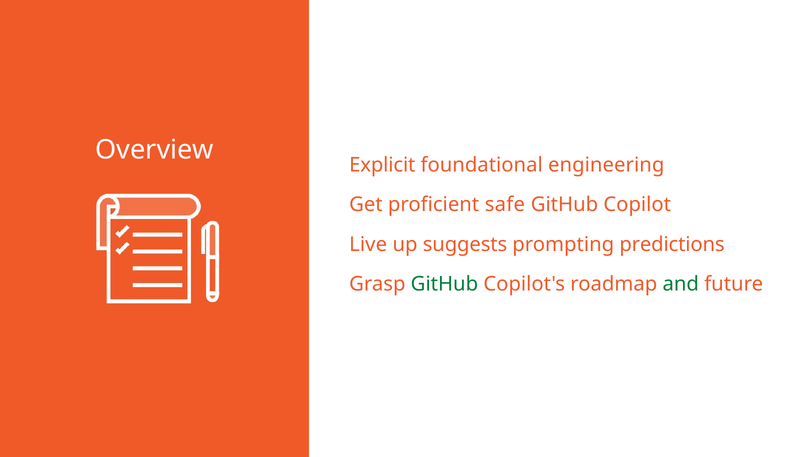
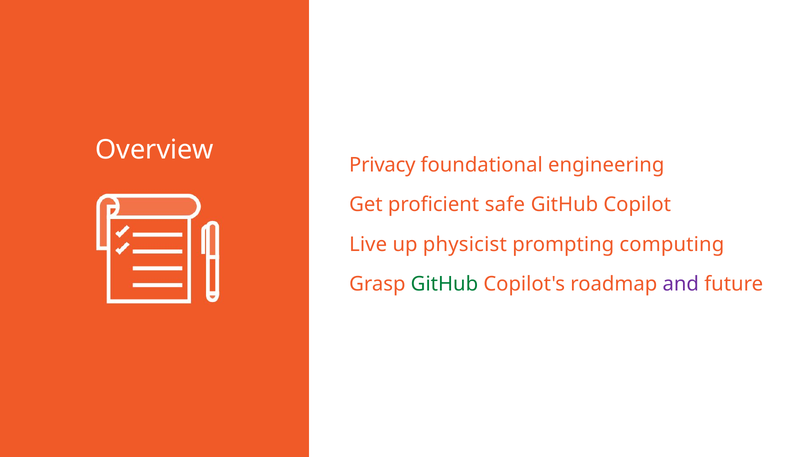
Explicit: Explicit -> Privacy (382, 165)
suggests: suggests -> physicist (465, 244)
predictions: predictions -> computing (672, 244)
and colour: green -> purple (681, 284)
